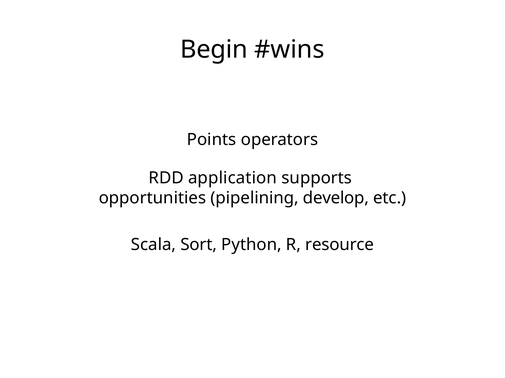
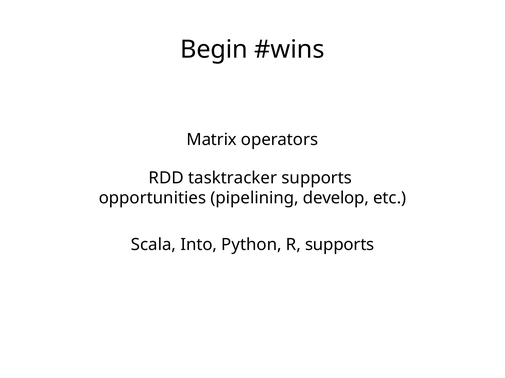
Points: Points -> Matrix (212, 140)
application: application -> tasktracker (233, 178)
Sort: Sort -> Into (199, 245)
R resource: resource -> supports (340, 245)
